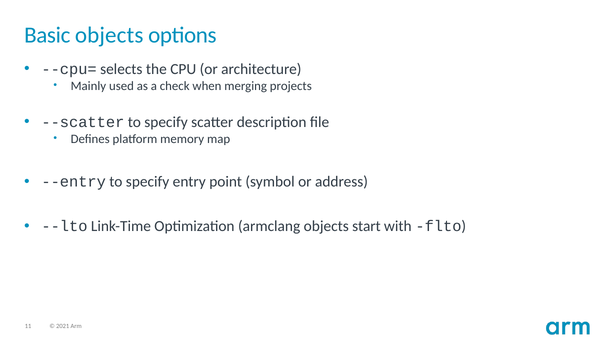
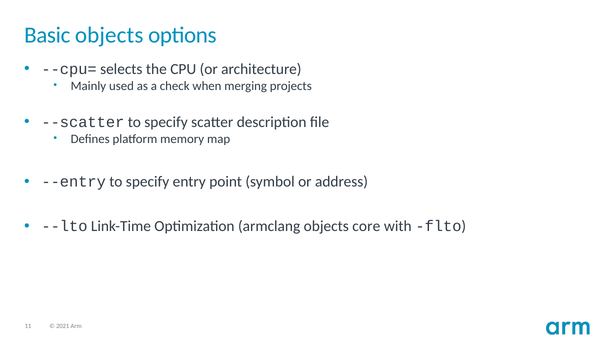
start: start -> core (366, 227)
